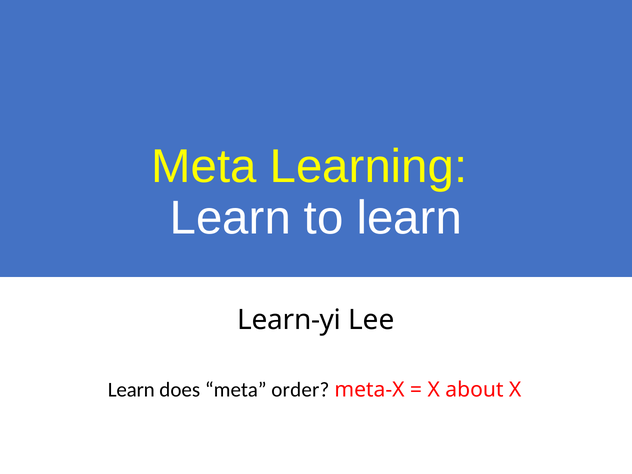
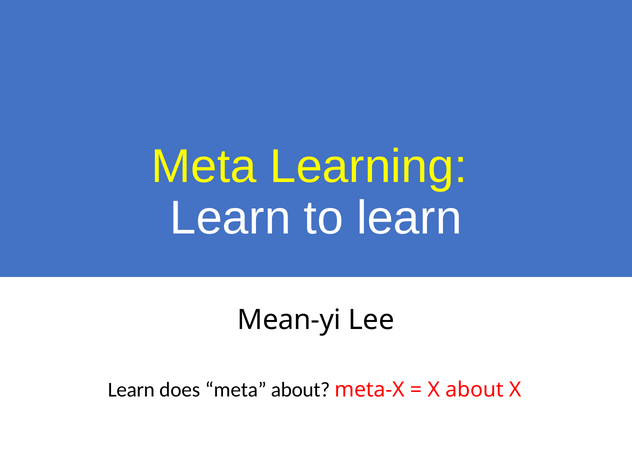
Learn-yi: Learn-yi -> Mean-yi (289, 320)
meta order: order -> about (301, 390)
